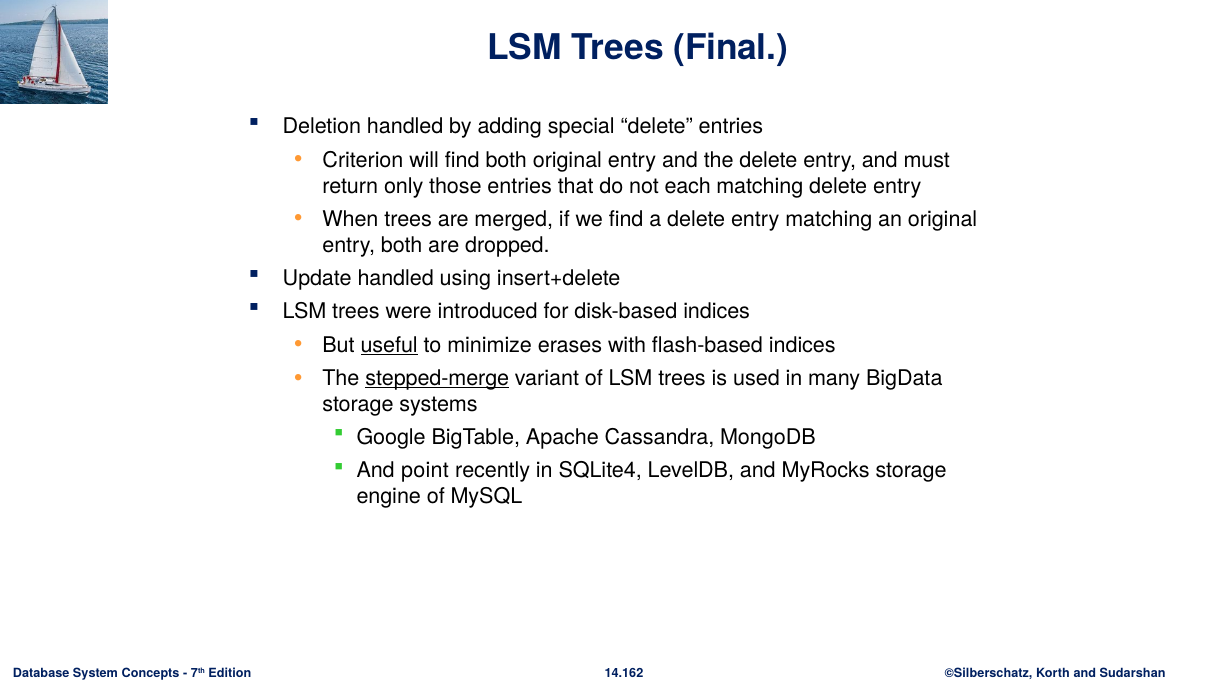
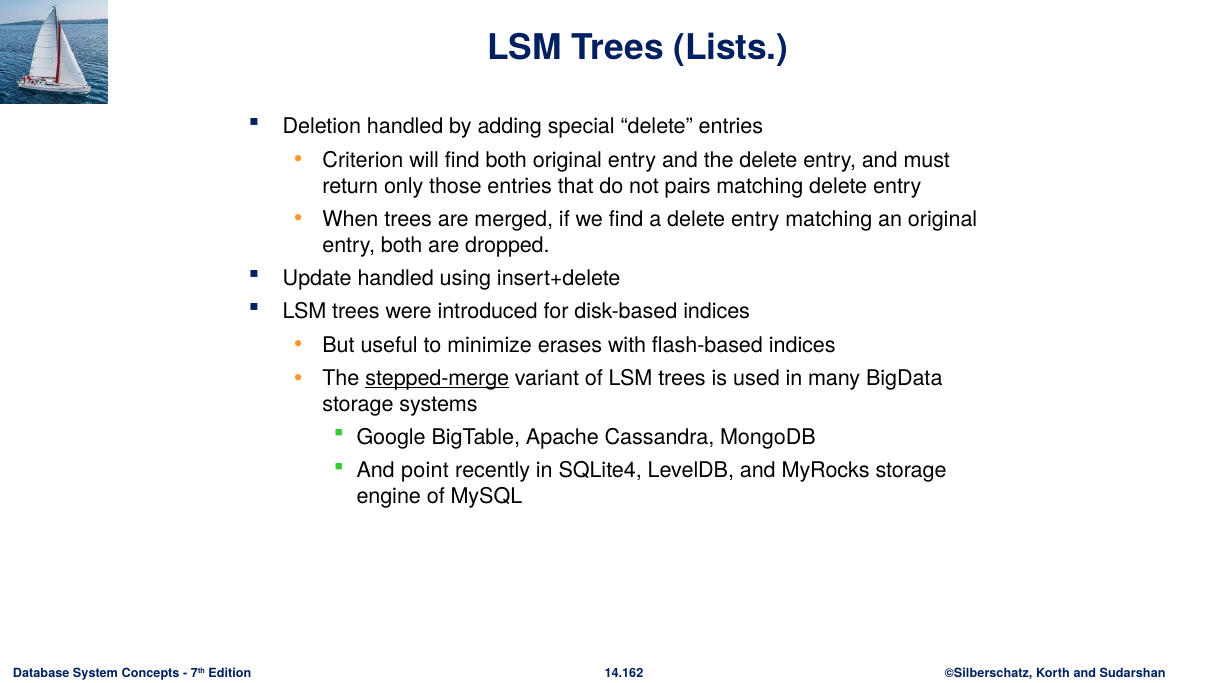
Final: Final -> Lists (731, 47)
each: each -> pairs (688, 186)
useful underline: present -> none (389, 345)
